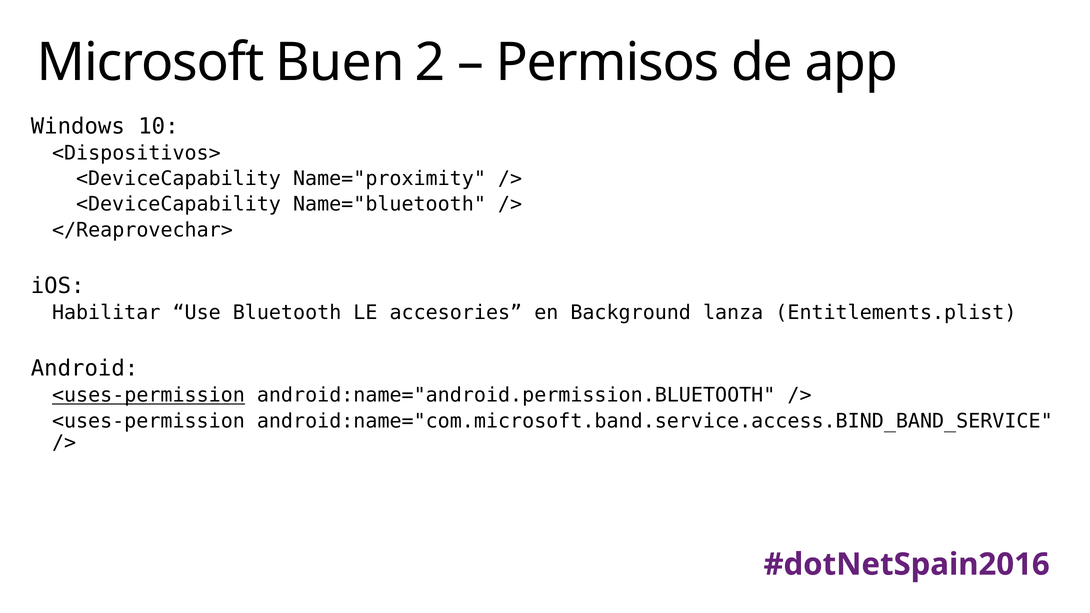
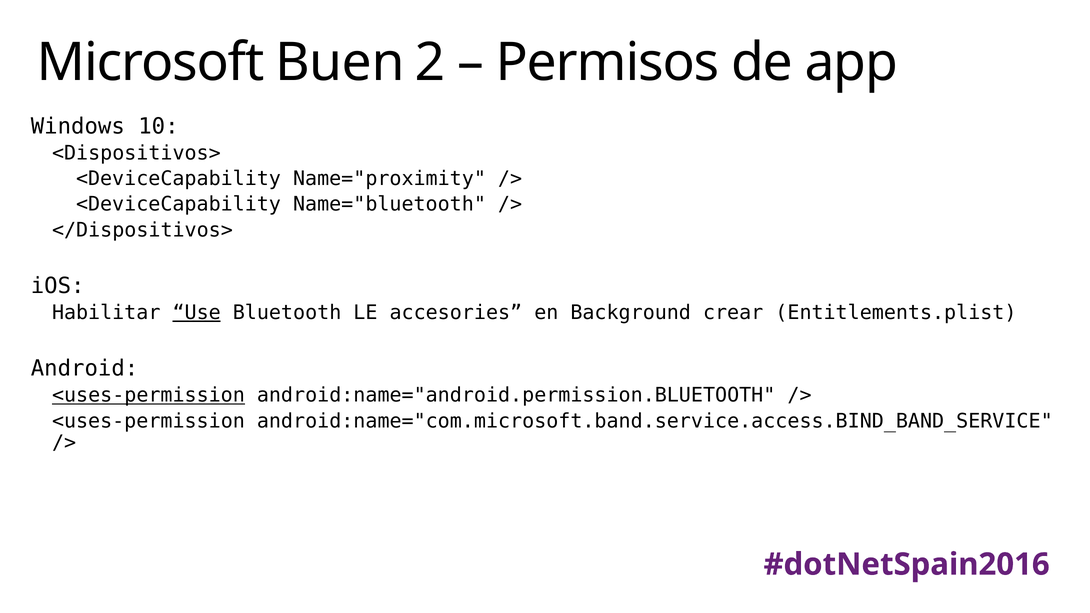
</Reaprovechar>: </Reaprovechar> -> </Dispositivos> (142, 230)
Use underline: none -> present (197, 313)
lanza: lanza -> crear (733, 313)
